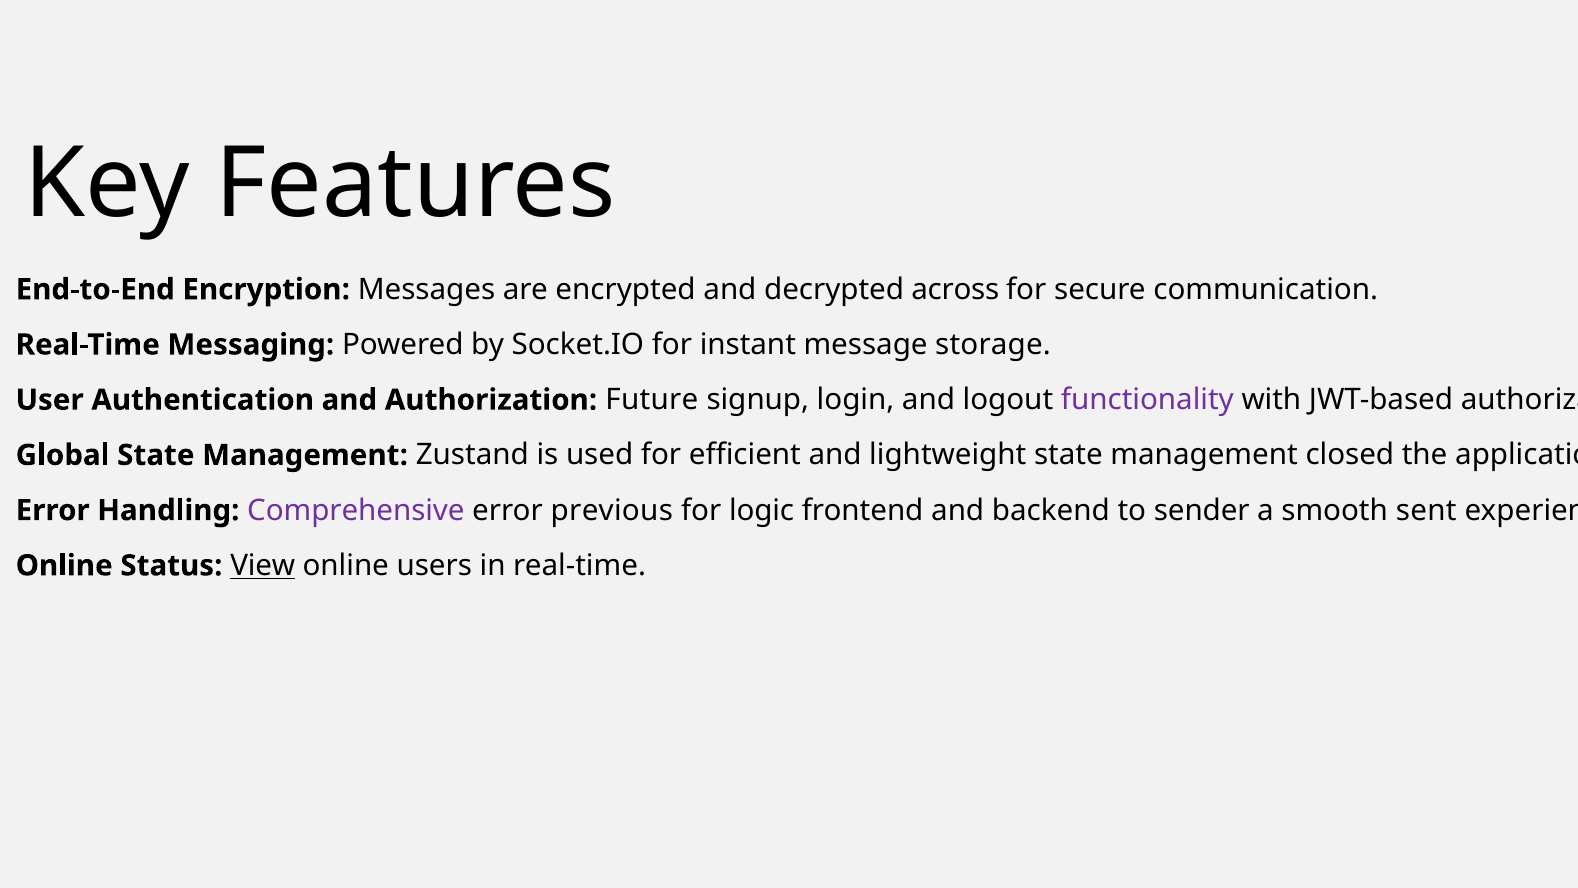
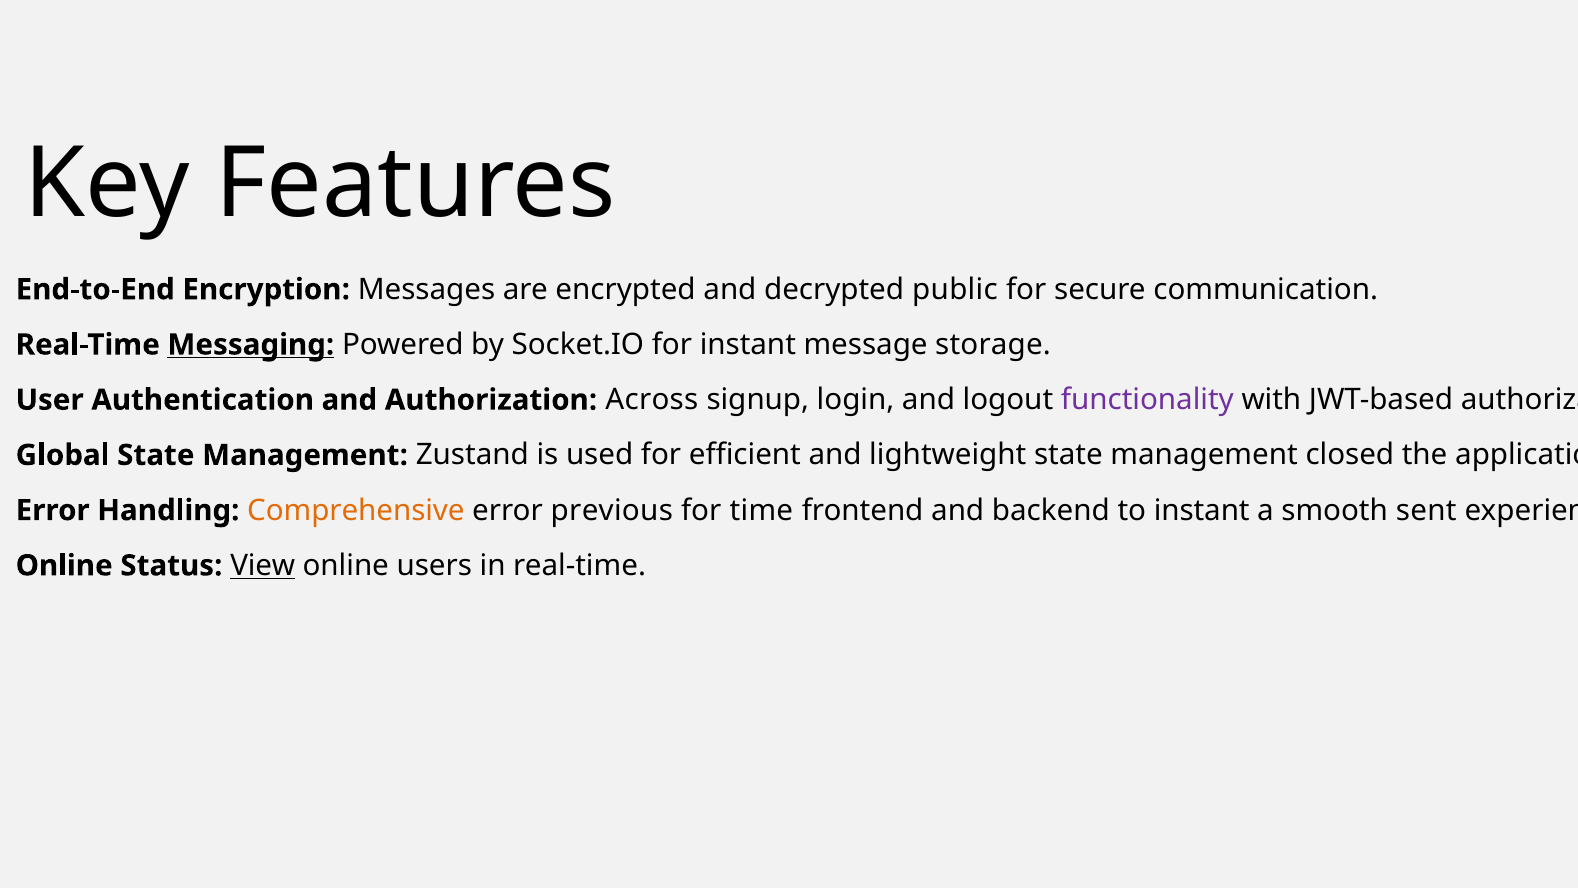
across: across -> public (955, 289)
Messaging underline: none -> present (251, 345)
Future: Future -> Across (652, 400)
Comprehensive colour: purple -> orange (356, 510)
logic: logic -> time (761, 510)
to sender: sender -> instant (1202, 510)
